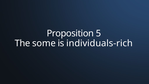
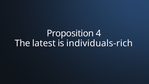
5: 5 -> 4 (98, 33)
some: some -> latest (44, 43)
